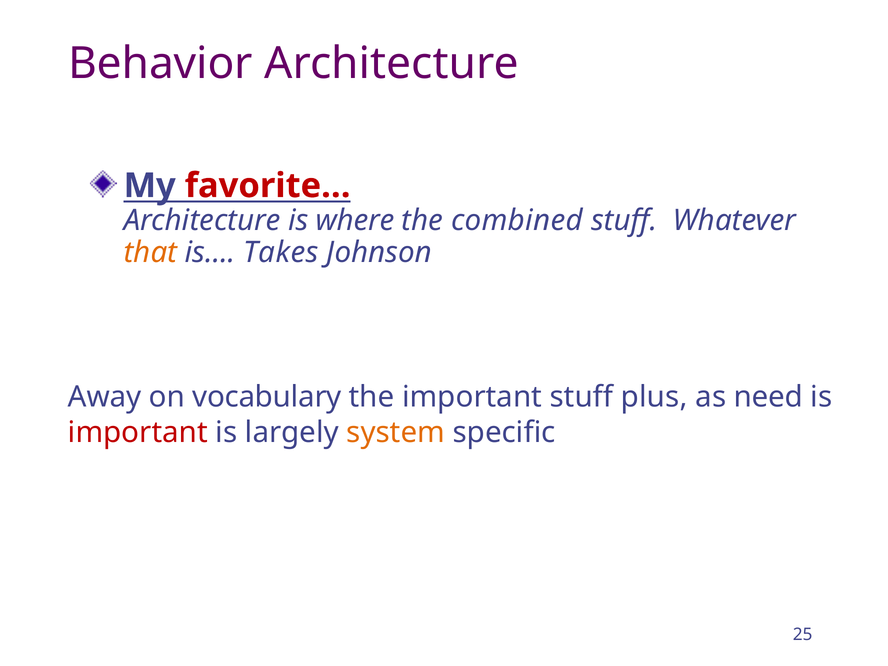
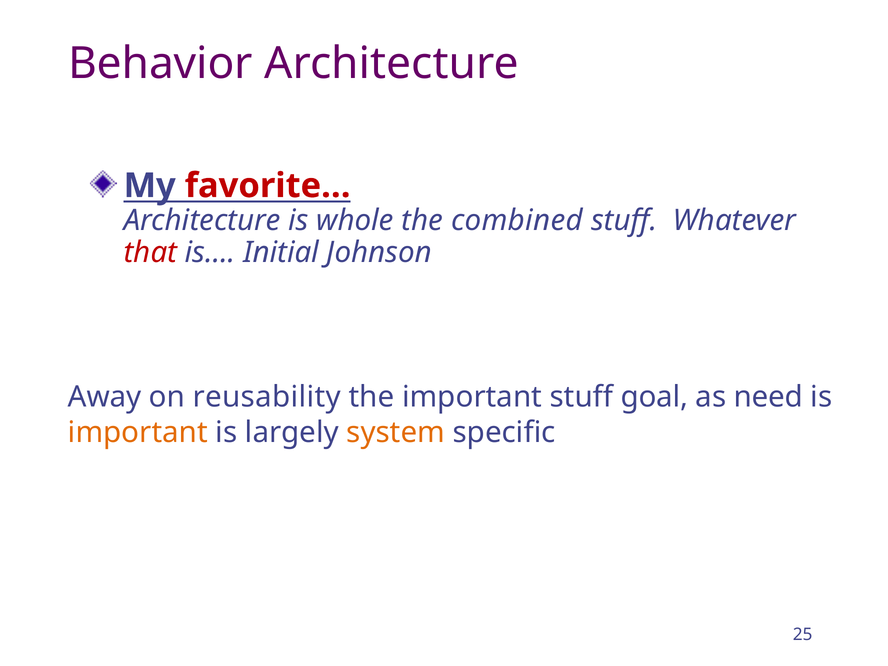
where: where -> whole (355, 220)
that colour: orange -> red (150, 252)
Takes: Takes -> Initial (281, 252)
vocabulary: vocabulary -> reusability (267, 397)
plus: plus -> goal (654, 397)
important colour: red -> orange (138, 432)
